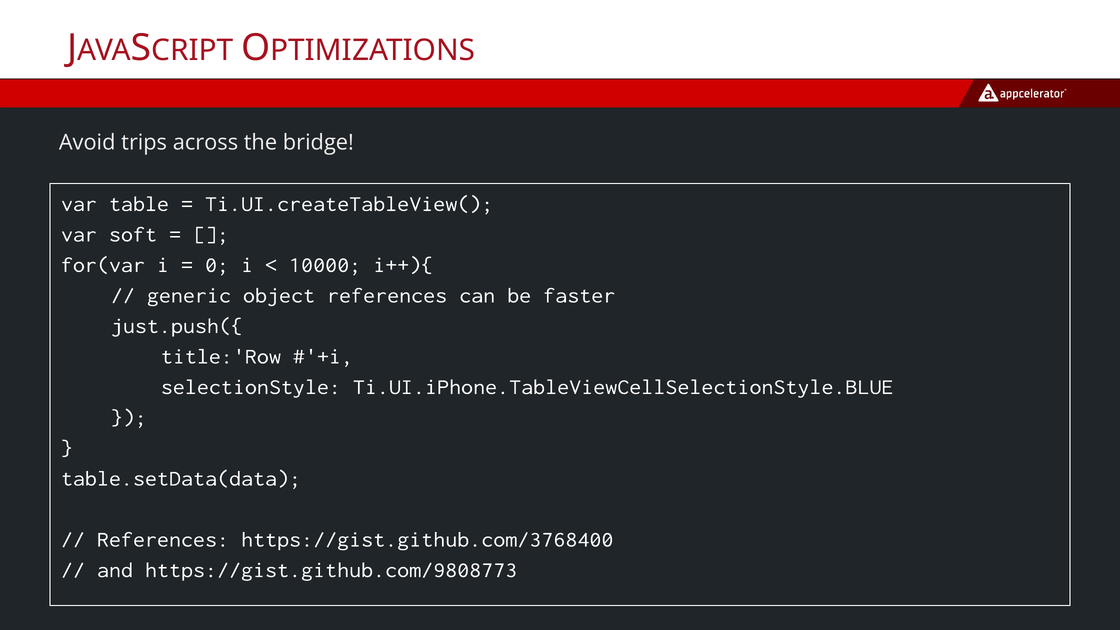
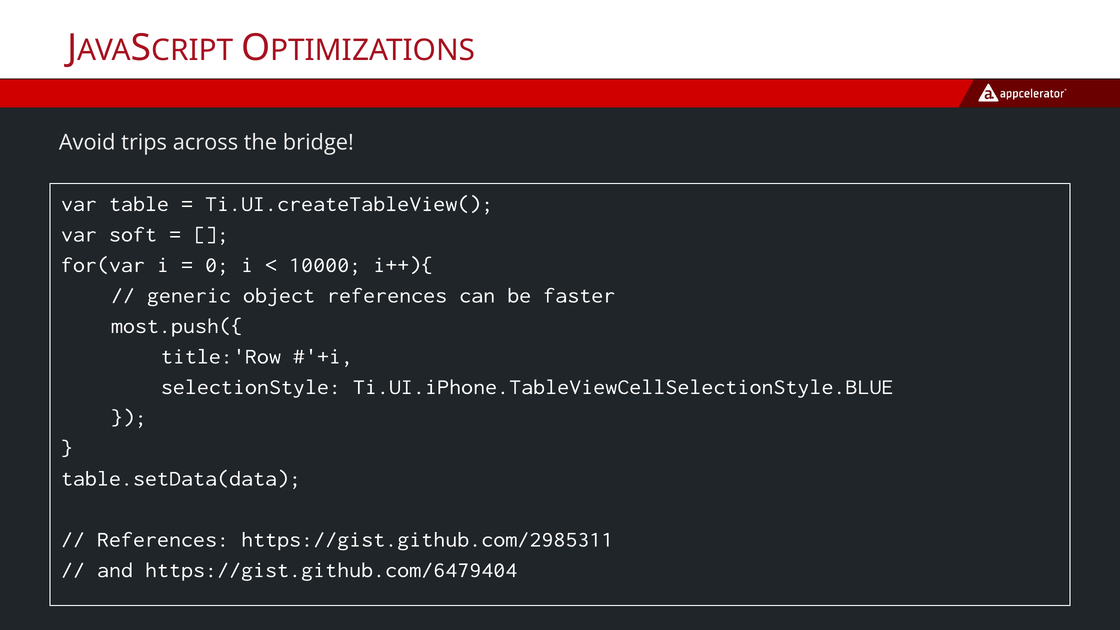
just.push({: just.push({ -> most.push({ (177, 326)
https://gist.github.com/3768400: https://gist.github.com/3768400 -> https://gist.github.com/2985311 (427, 539)
https://gist.github.com/9808773: https://gist.github.com/9808773 -> https://gist.github.com/6479404 (331, 570)
